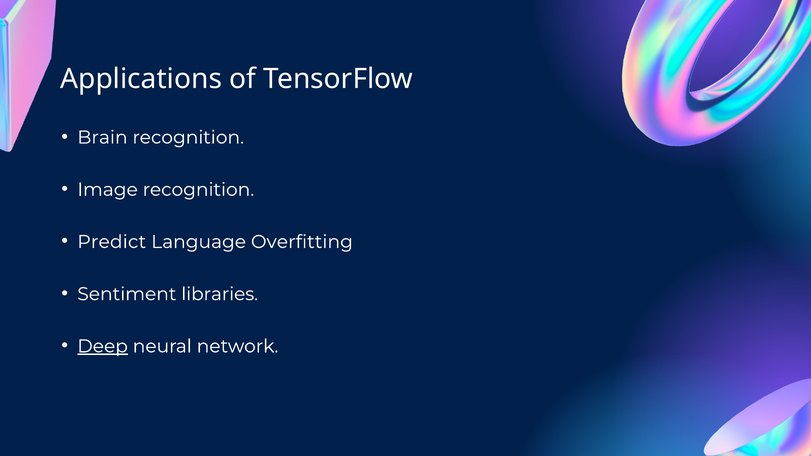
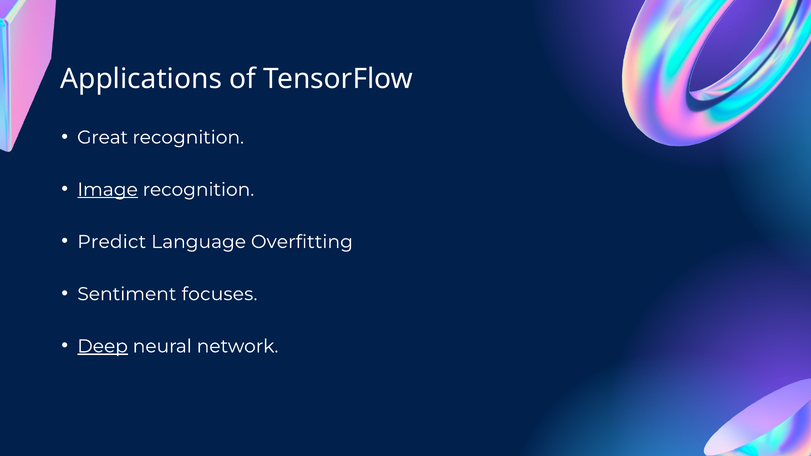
Brain: Brain -> Great (103, 137)
Image underline: none -> present (108, 190)
libraries: libraries -> focuses (220, 294)
